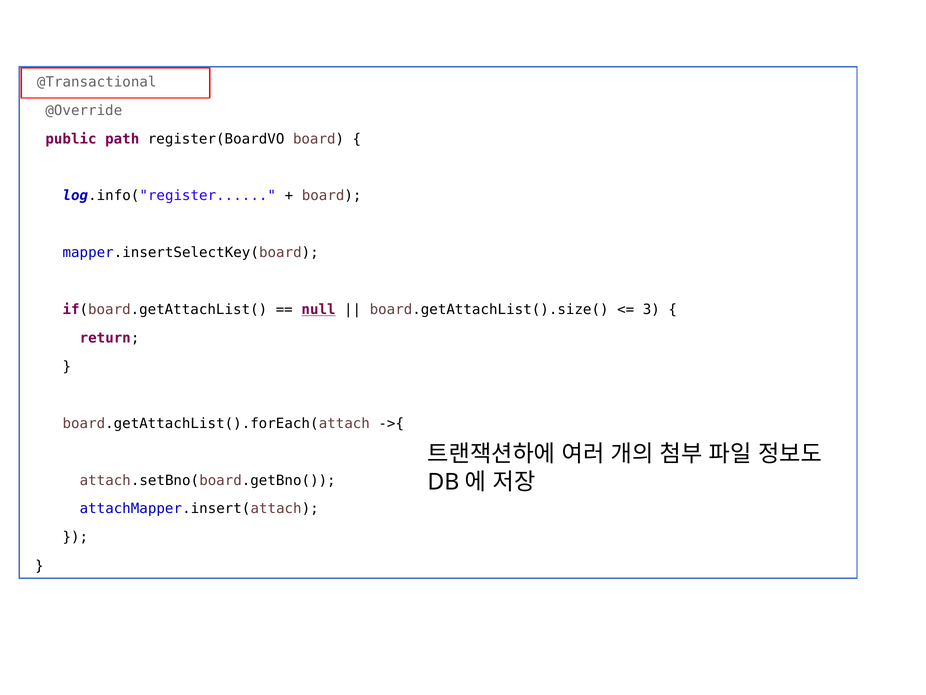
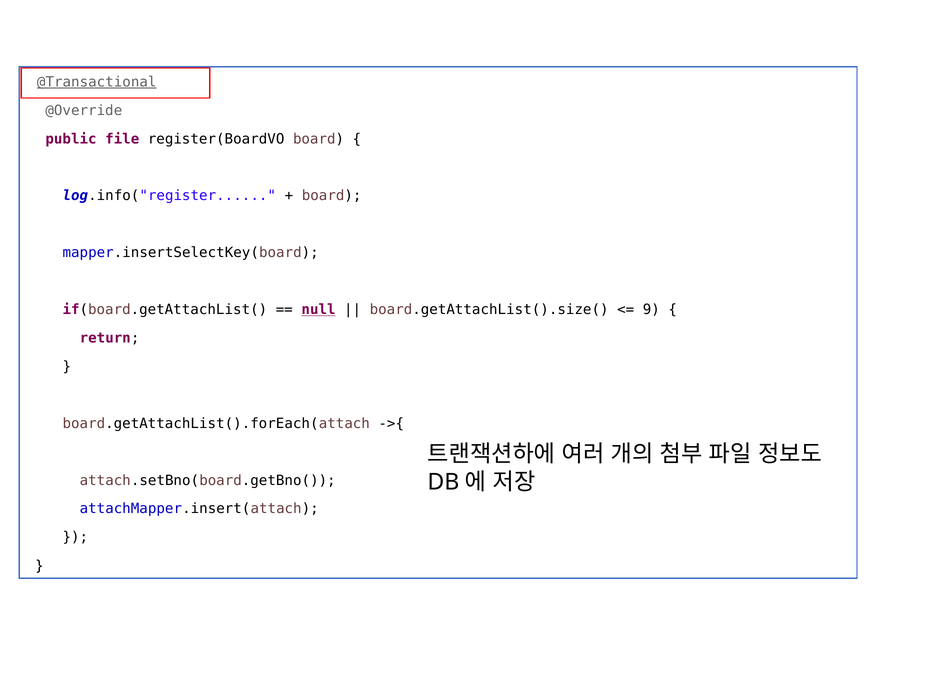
@Transactional underline: none -> present (97, 82)
path: path -> file (122, 139)
3: 3 -> 9 (651, 309)
